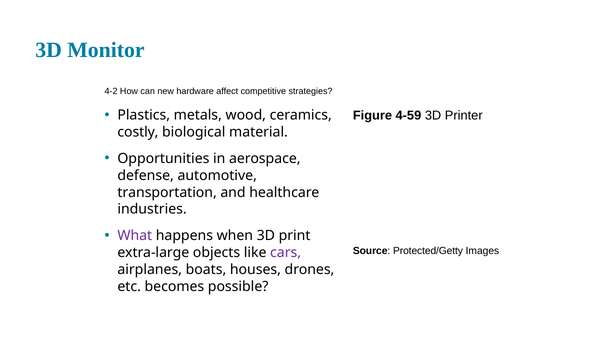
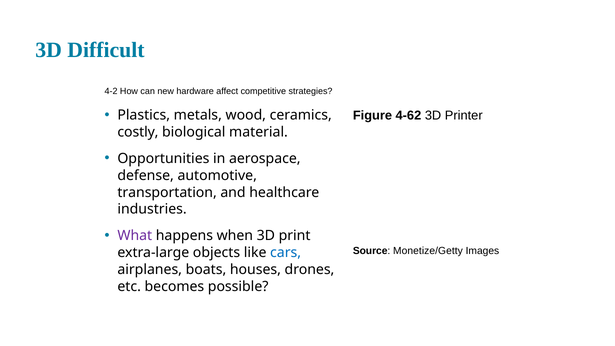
Monitor: Monitor -> Difficult (106, 50)
4-59: 4-59 -> 4-62 (408, 116)
Protected/Getty: Protected/Getty -> Monetize/Getty (428, 251)
cars colour: purple -> blue (286, 253)
